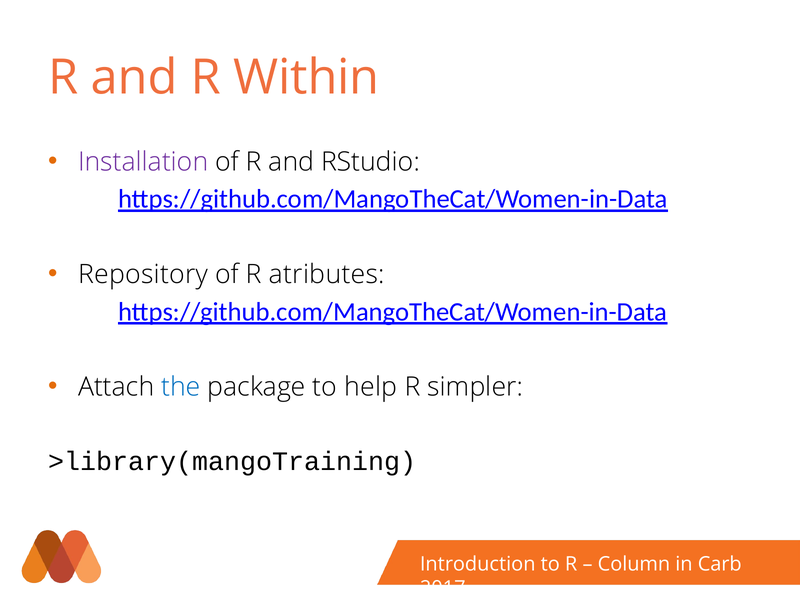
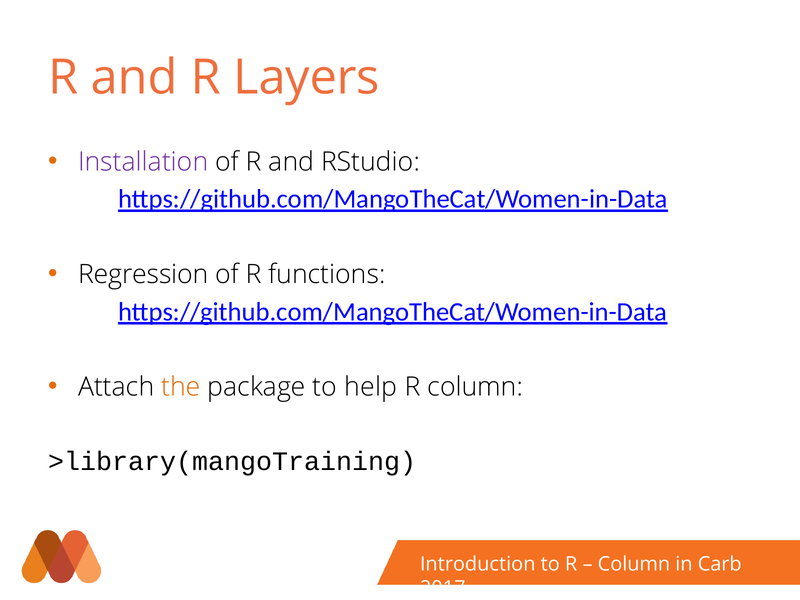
Within: Within -> Layers (306, 77)
Repository: Repository -> Regression (143, 274)
atributes: atributes -> functions (327, 274)
the colour: blue -> orange (181, 387)
R simpler: simpler -> column (475, 387)
